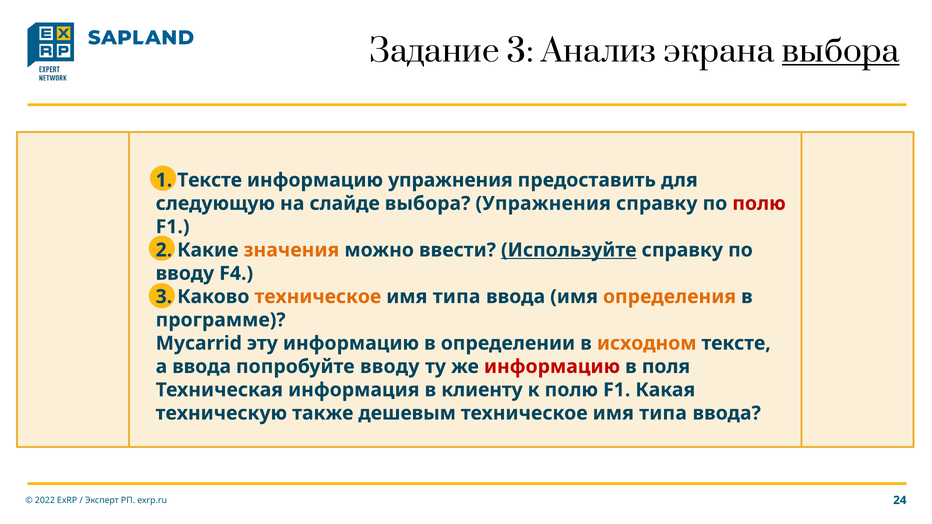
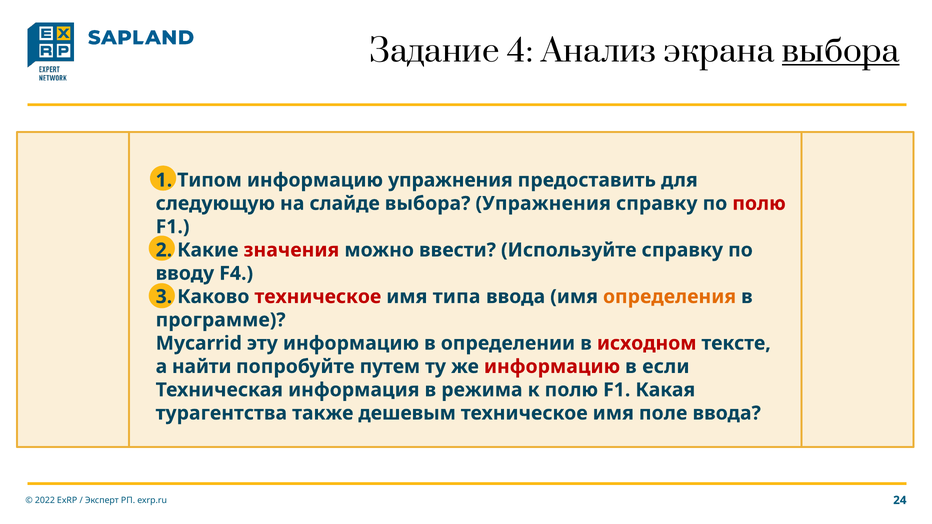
Задание 3: 3 -> 4 (520, 51)
1 Тексте: Тексте -> Типом (210, 180)
значения colour: orange -> red (291, 250)
Используйте underline: present -> none (569, 250)
техническое colour: orange -> red (318, 297)
исходном colour: orange -> red (647, 343)
а ввода: ввода -> найти (202, 367)
попробуйте вводу: вводу -> путем (390, 367)
поля: поля -> если (666, 367)
клиенту: клиенту -> режима (482, 390)
техническую: техническую -> турагентства (221, 413)
типа: типа -> поле (663, 413)
